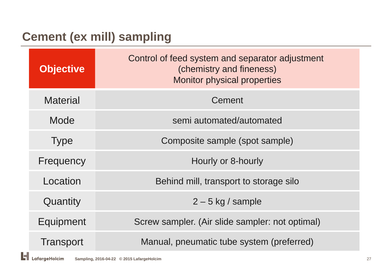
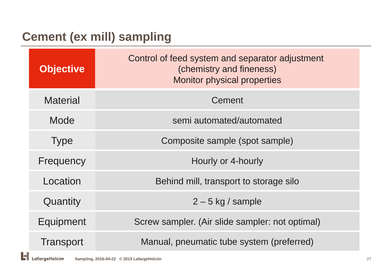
8-hourly: 8-hourly -> 4-hourly (247, 161)
